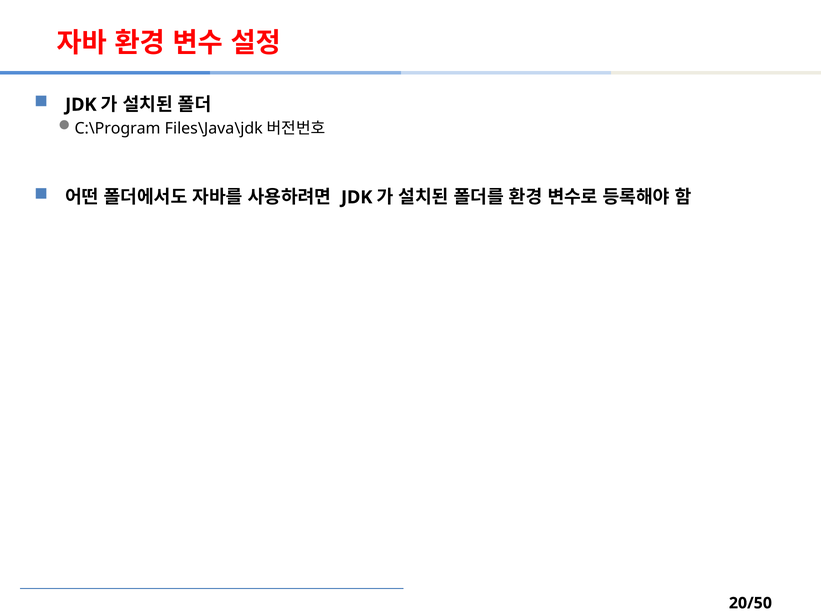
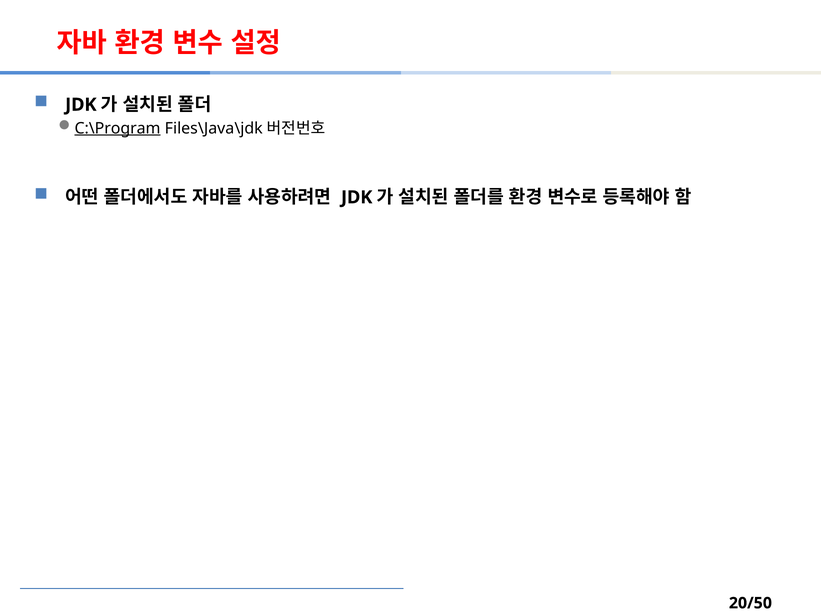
C:\Program underline: none -> present (118, 128)
